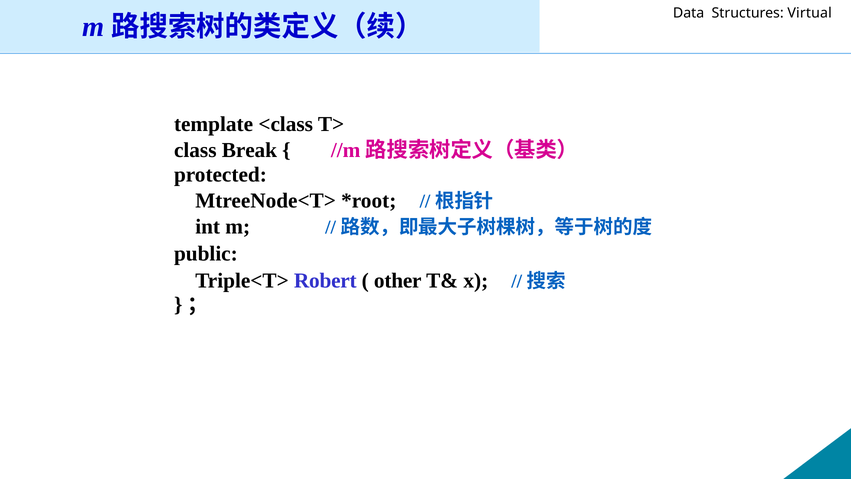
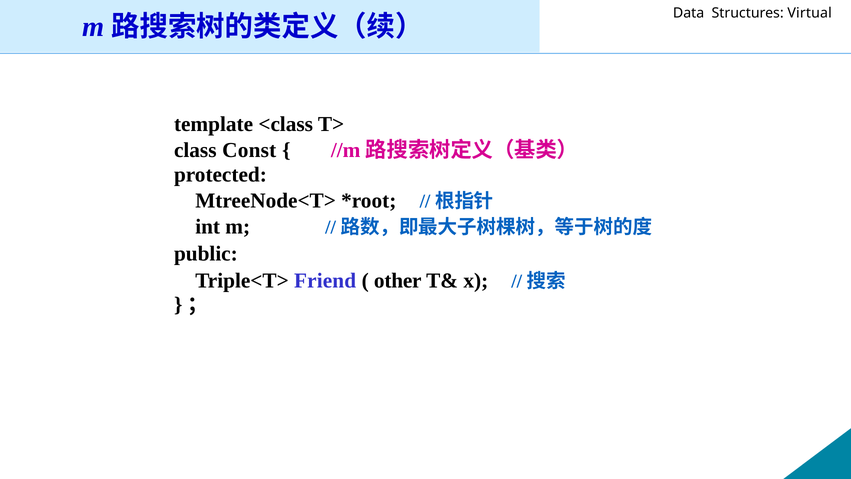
Break: Break -> Const (249, 150)
Robert: Robert -> Friend (325, 281)
